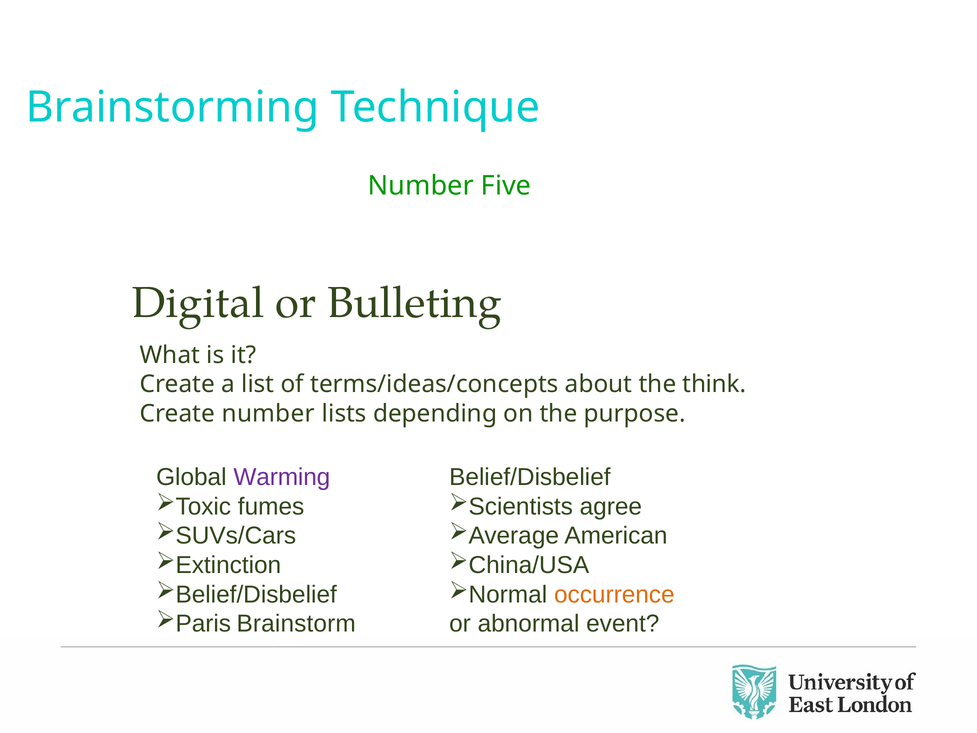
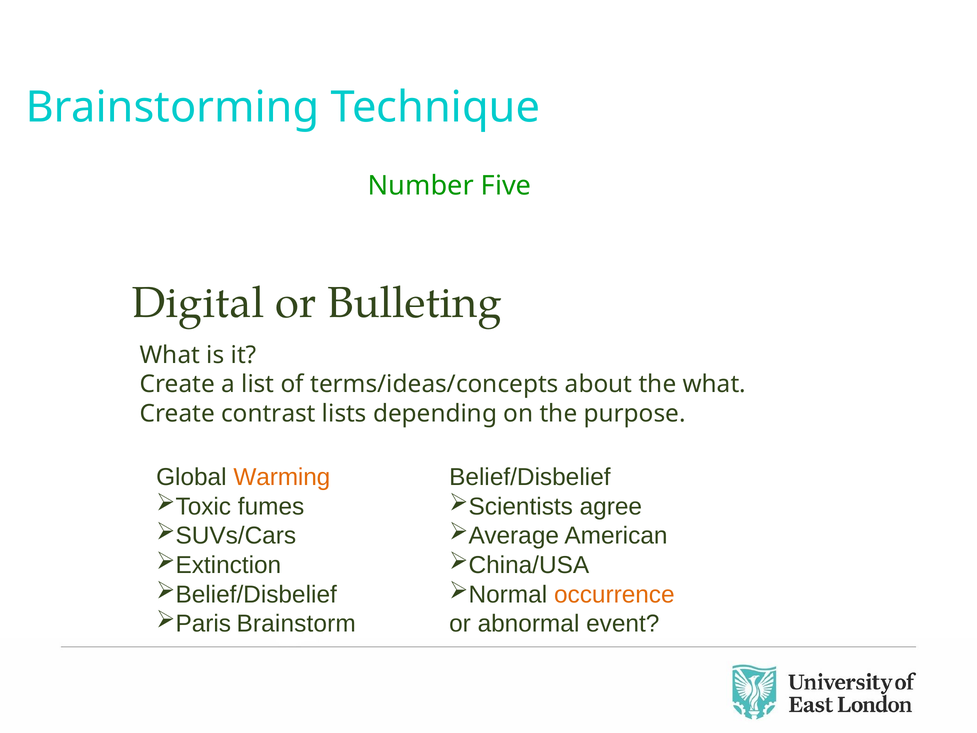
the think: think -> what (714, 384)
Create number: number -> contrast (268, 414)
Warming colour: purple -> orange (282, 477)
